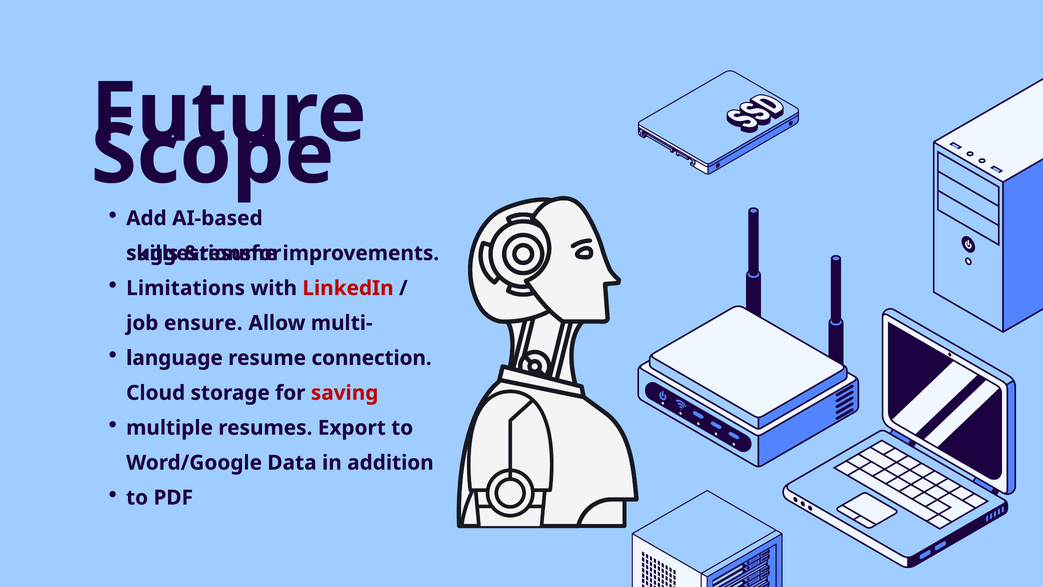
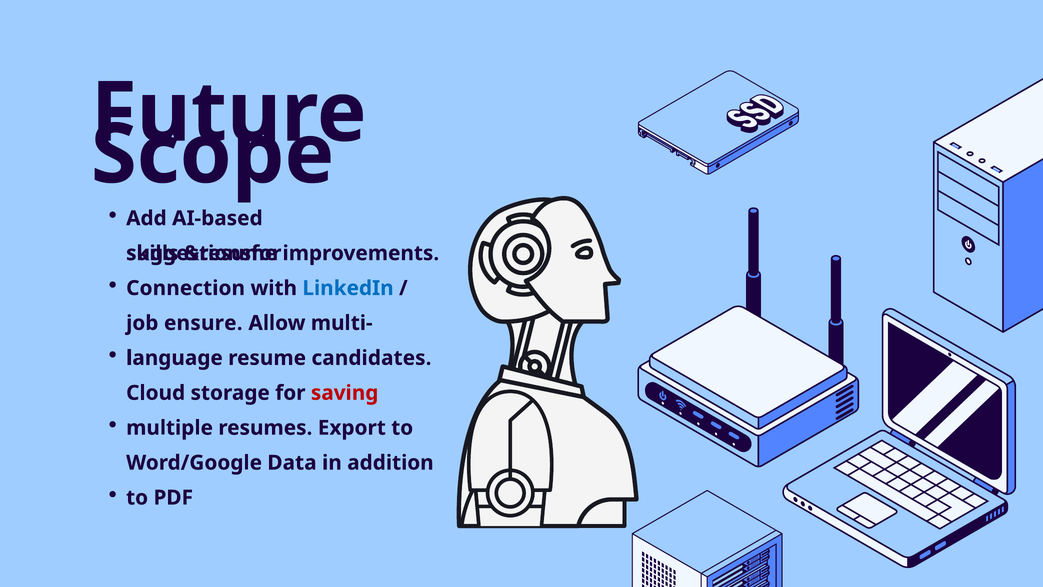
Limitations: Limitations -> Connection (186, 288)
LinkedIn colour: red -> blue (348, 288)
connection: connection -> candidates (371, 358)
